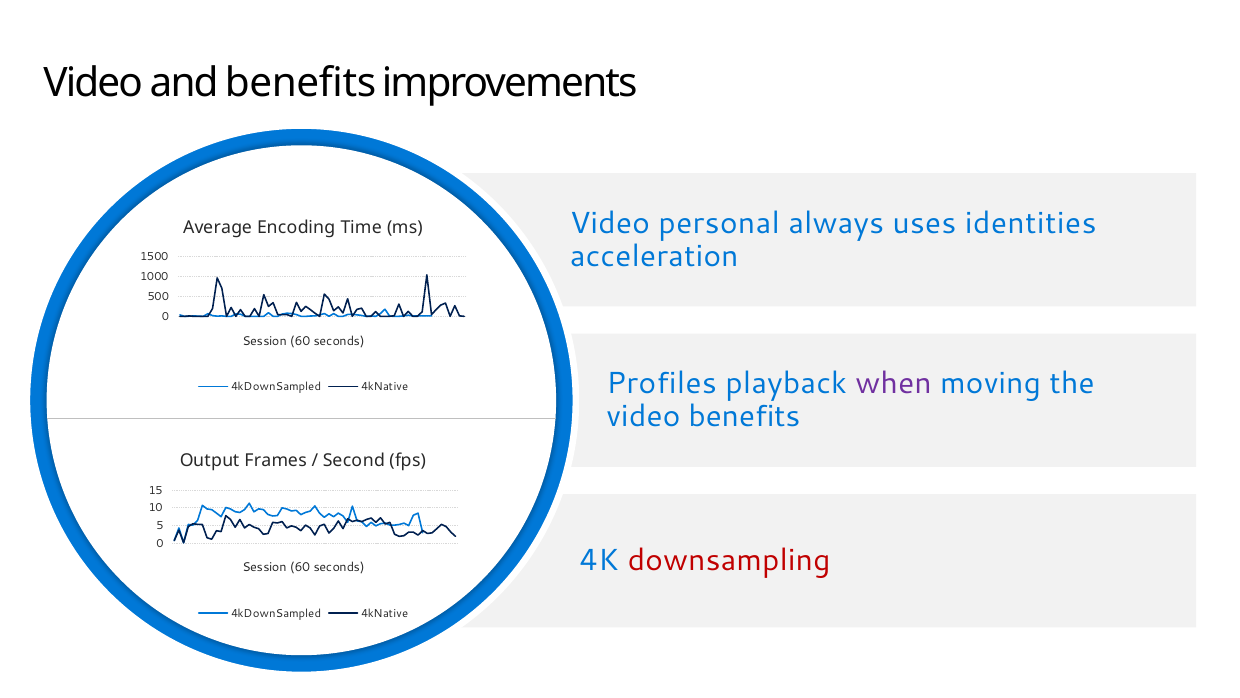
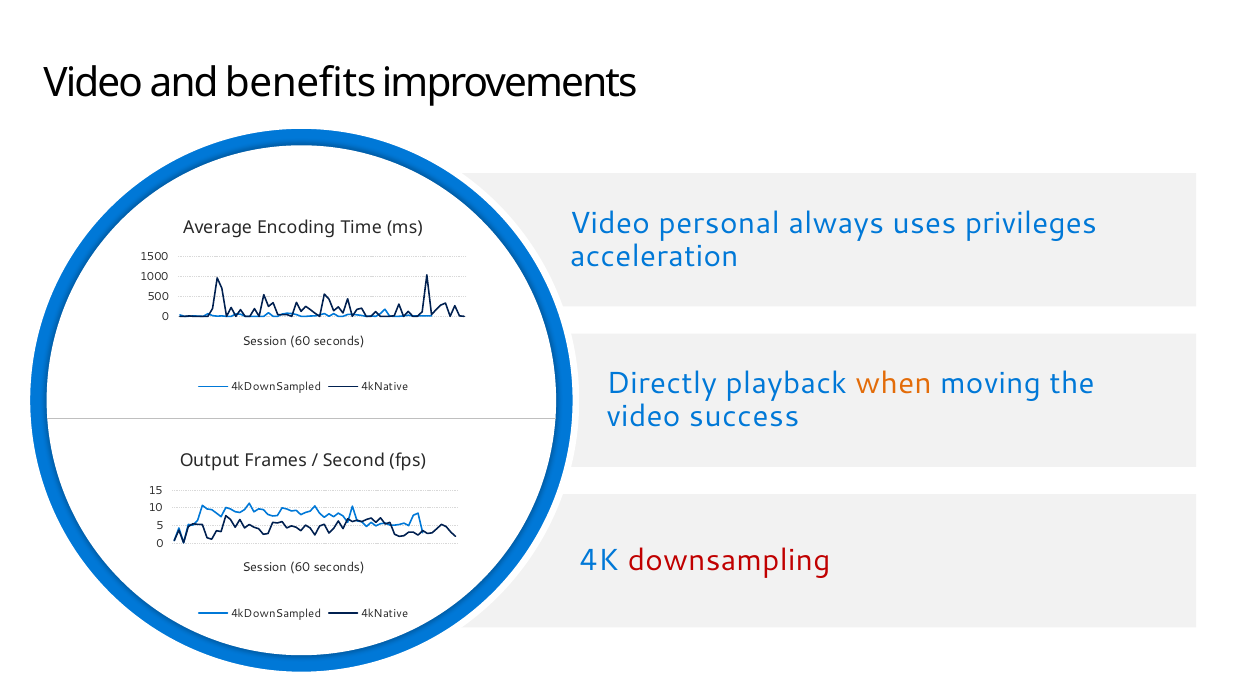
identities: identities -> privileges (1031, 223)
Profiles: Profiles -> Directly (662, 383)
when colour: purple -> orange (894, 383)
video benefits: benefits -> success (744, 416)
